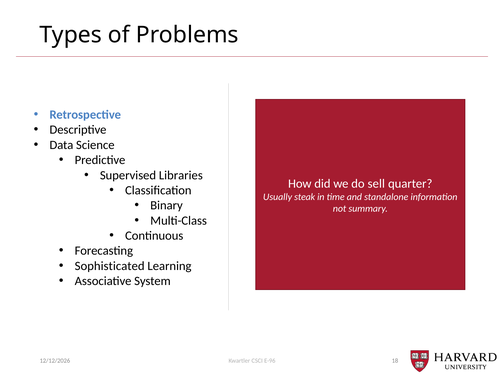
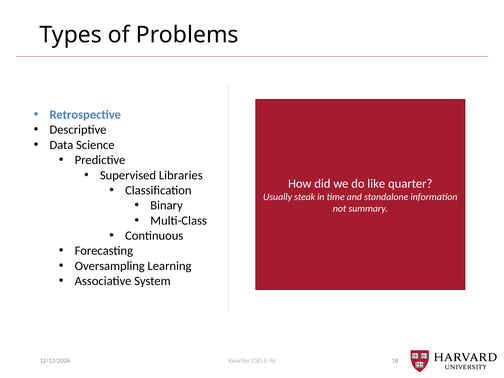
sell: sell -> like (376, 184)
Sophisticated: Sophisticated -> Oversampling (110, 266)
